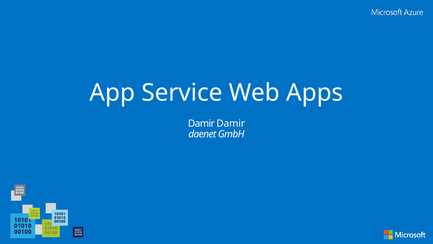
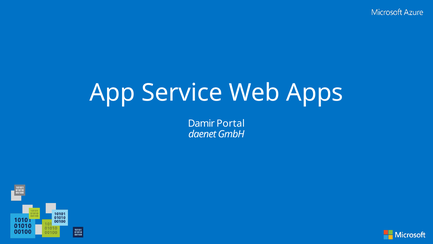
Damir Damir: Damir -> Portal (231, 123)
